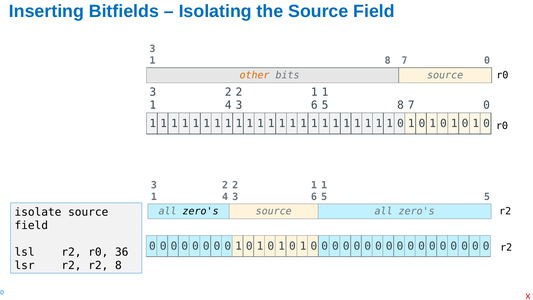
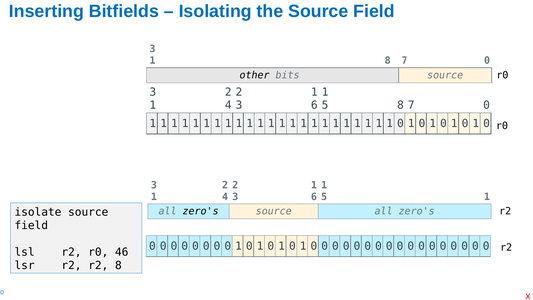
other colour: orange -> black (255, 75)
5 5: 5 -> 1 (487, 197)
36: 36 -> 46 (122, 252)
